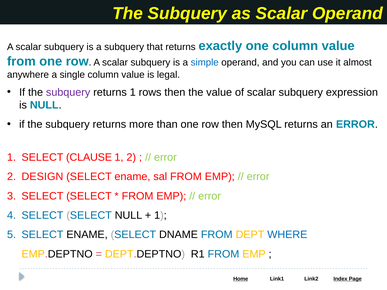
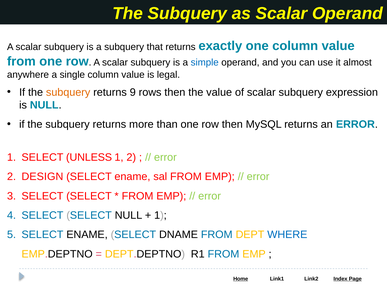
subquery colour: purple -> orange (68, 92)
returns 1: 1 -> 9 (133, 92)
CLAUSE: CLAUSE -> UNLESS (89, 157)
